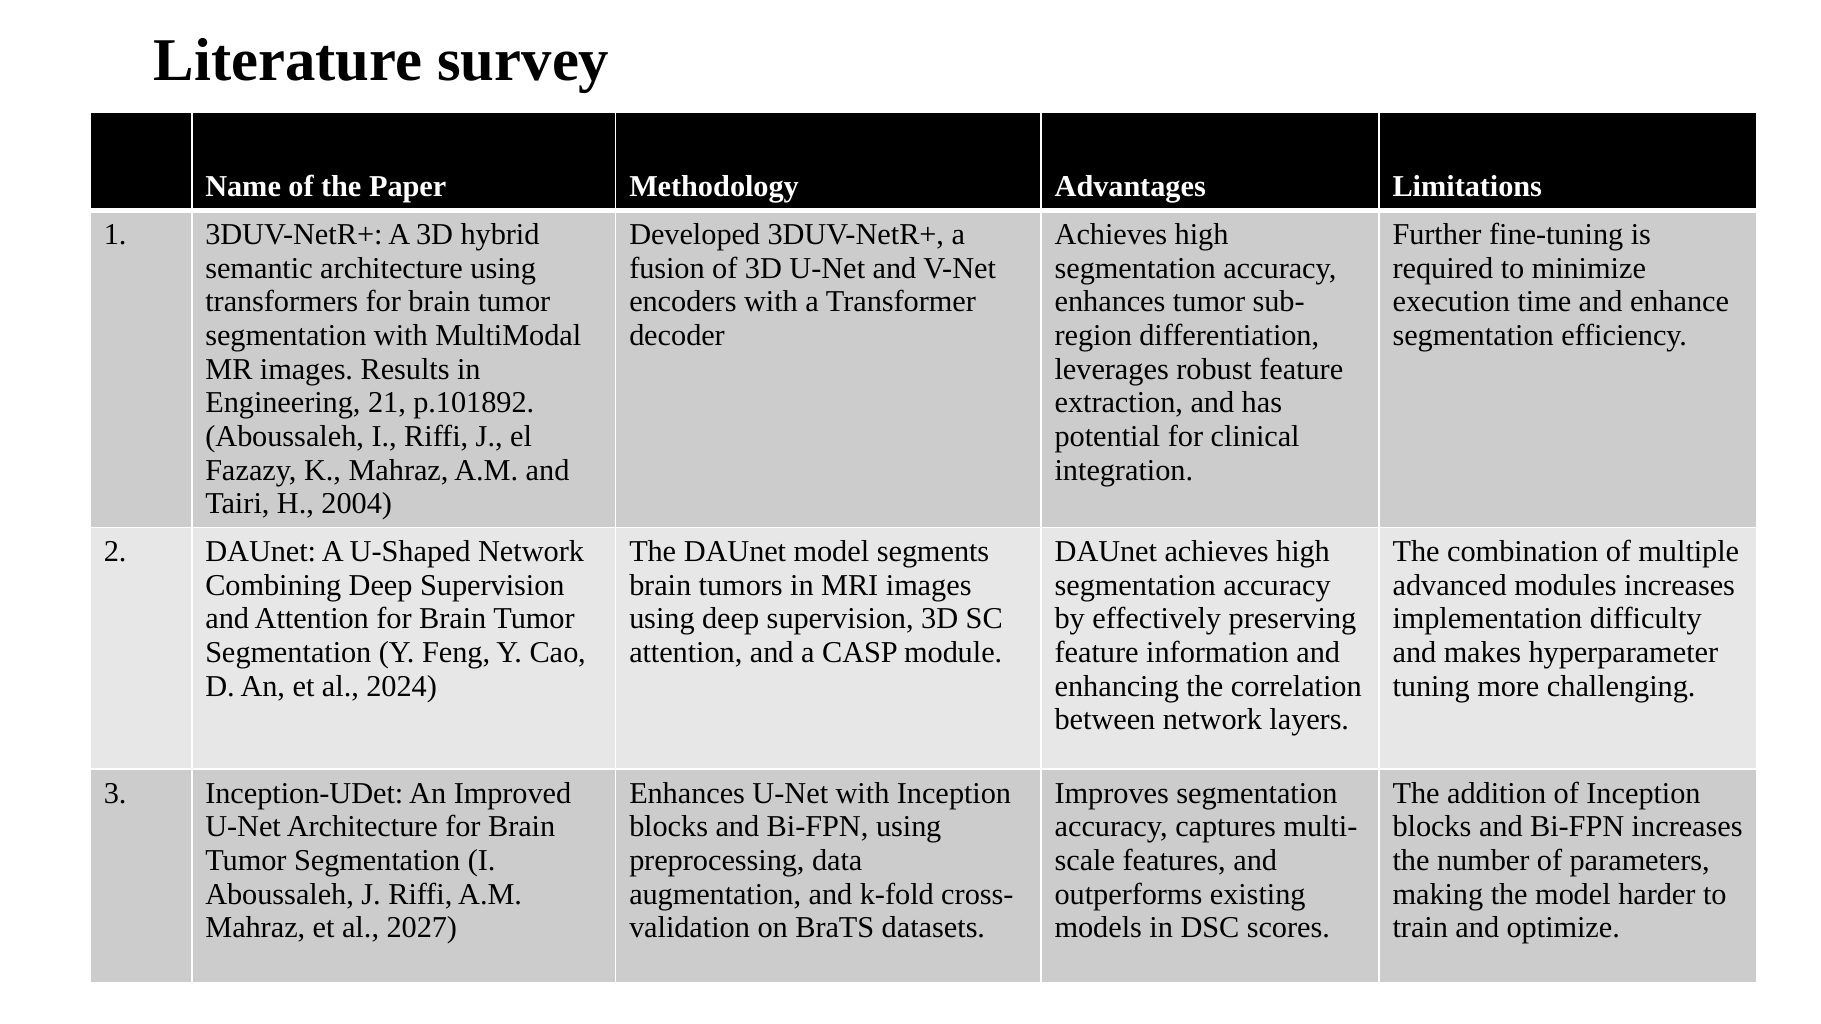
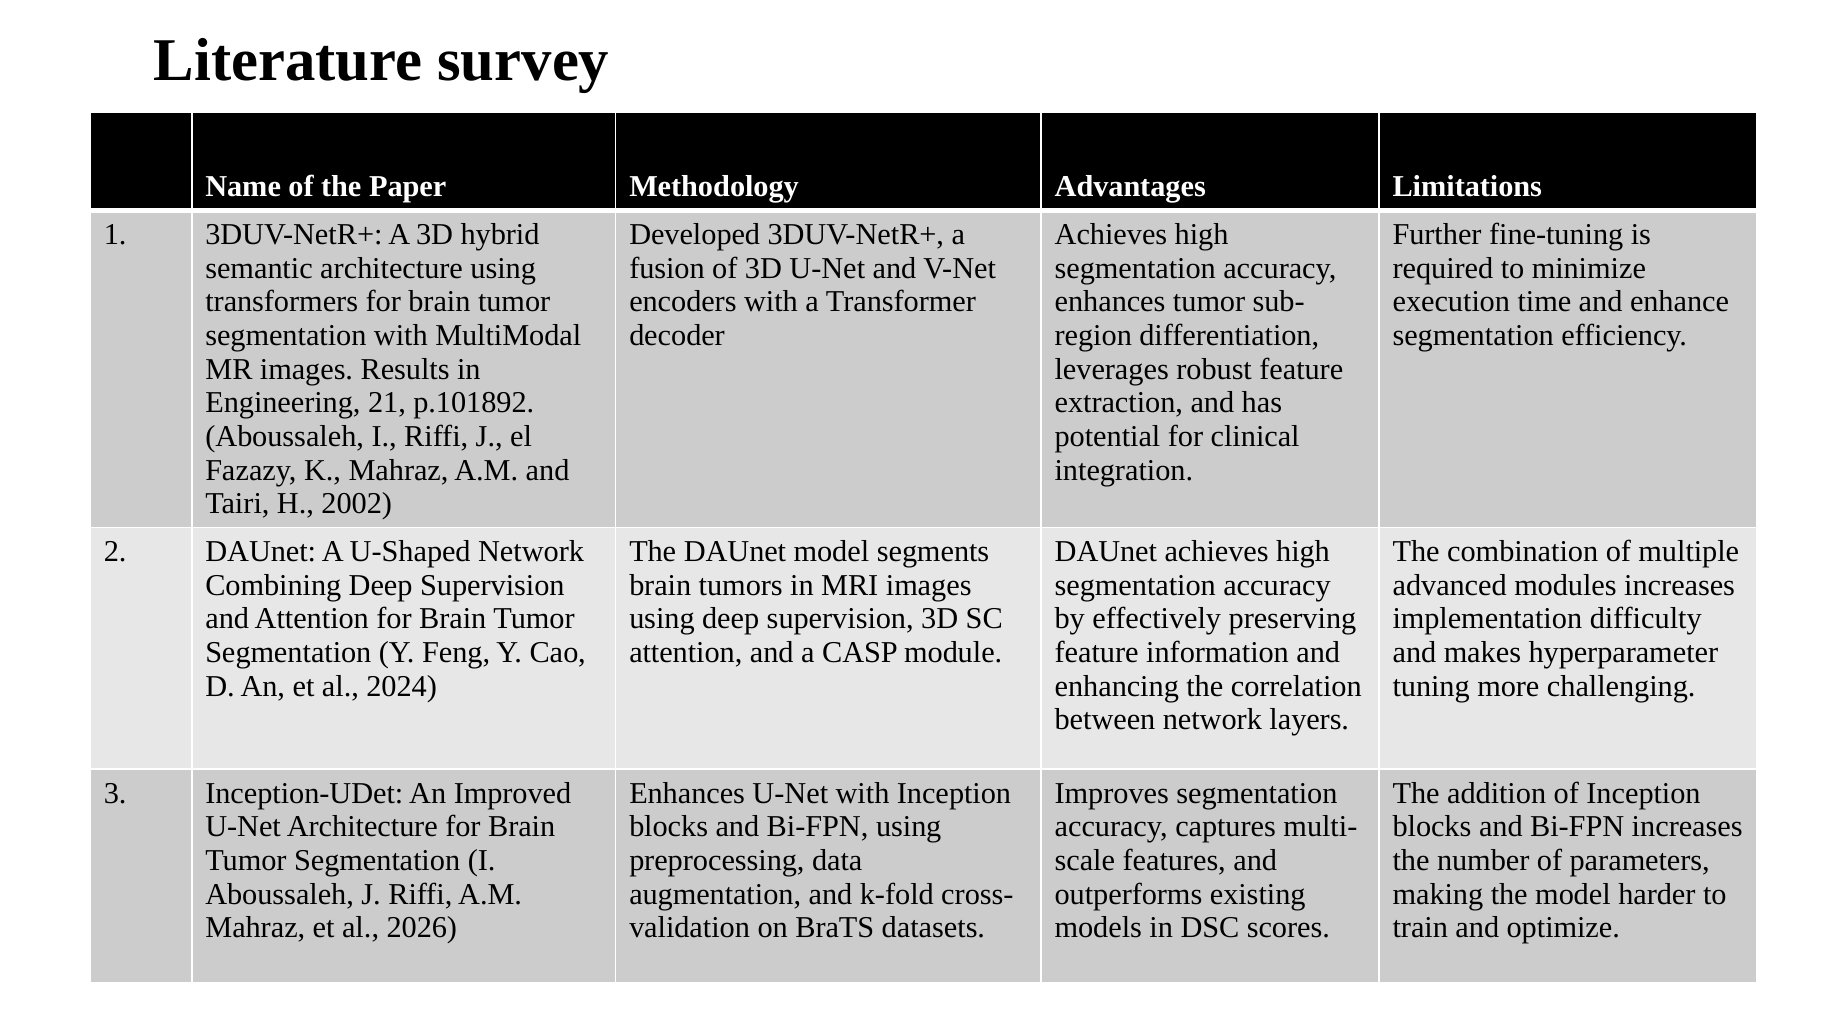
2004: 2004 -> 2002 (357, 504)
2027: 2027 -> 2026 (422, 928)
